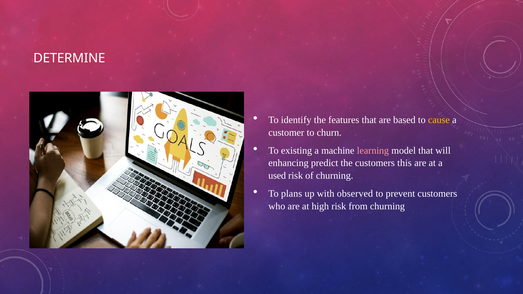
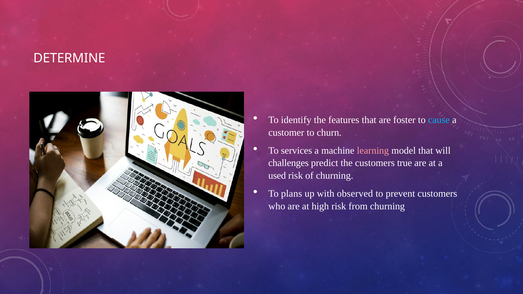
based: based -> foster (404, 120)
cause colour: yellow -> light blue (439, 120)
existing: existing -> services (297, 151)
enhancing: enhancing -> challenges (289, 163)
this: this -> true (405, 163)
